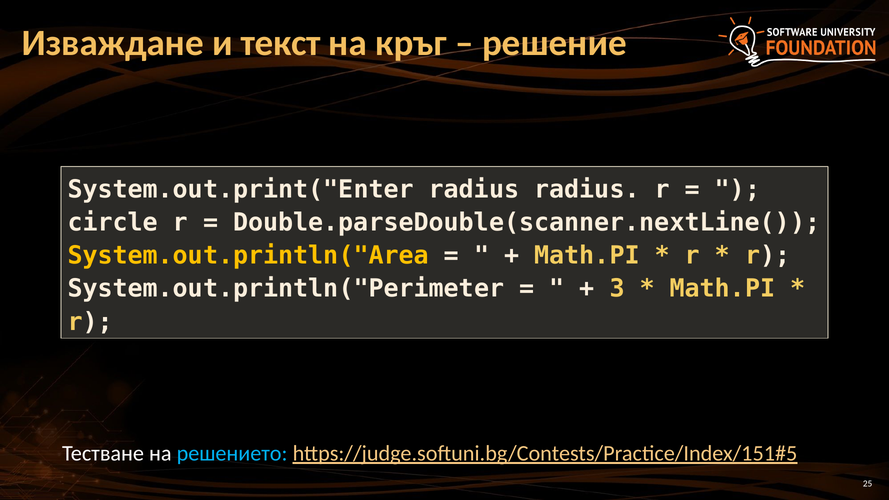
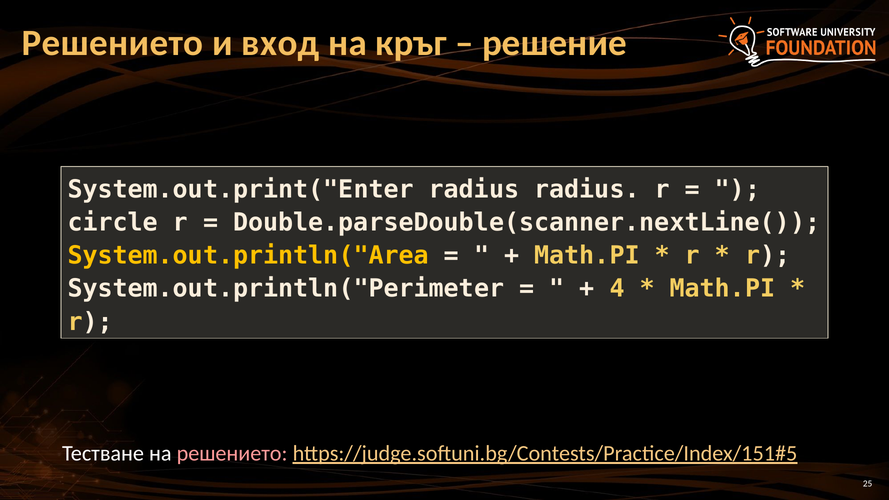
Изваждане: Изваждане -> Решението (113, 43)
текст: текст -> вход (280, 43)
3: 3 -> 4 (617, 289)
решението colour: light blue -> pink (232, 454)
